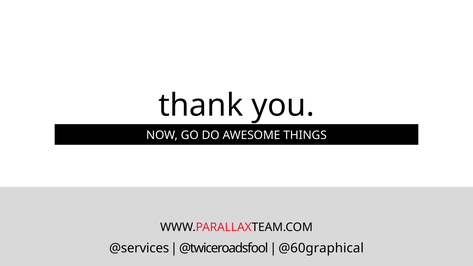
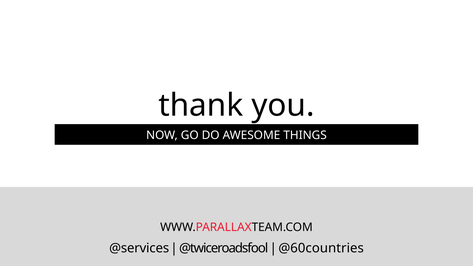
@60graphical: @60graphical -> @60countries (321, 248)
